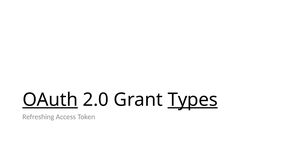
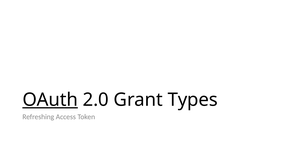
Types underline: present -> none (193, 100)
